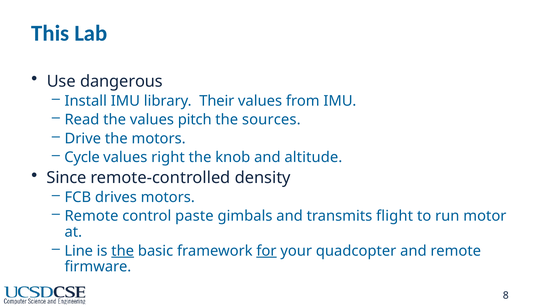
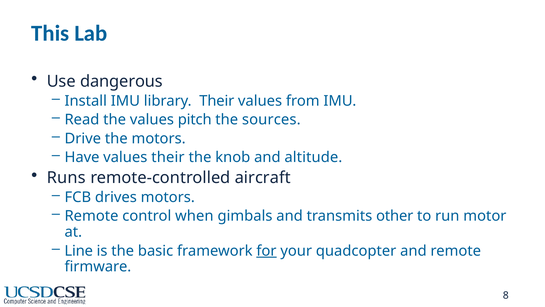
Cycle: Cycle -> Have (82, 157)
values right: right -> their (168, 157)
Since: Since -> Runs (66, 177)
density: density -> aircraft (263, 177)
paste: paste -> when (194, 216)
flight: flight -> other (395, 216)
the underline: present -> none (123, 250)
